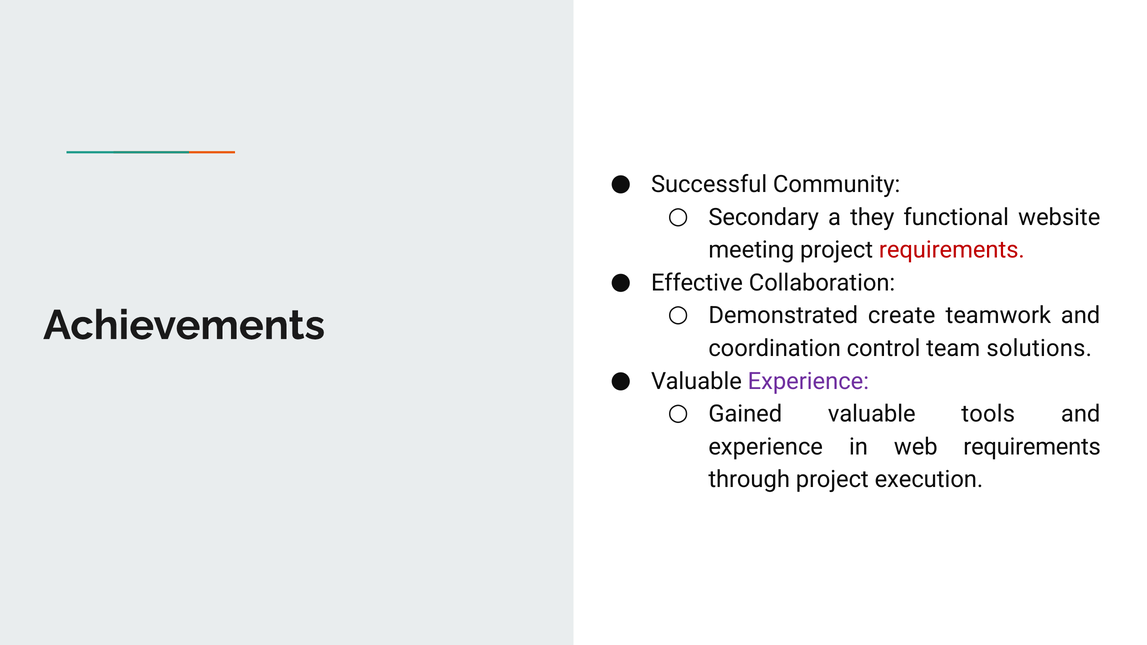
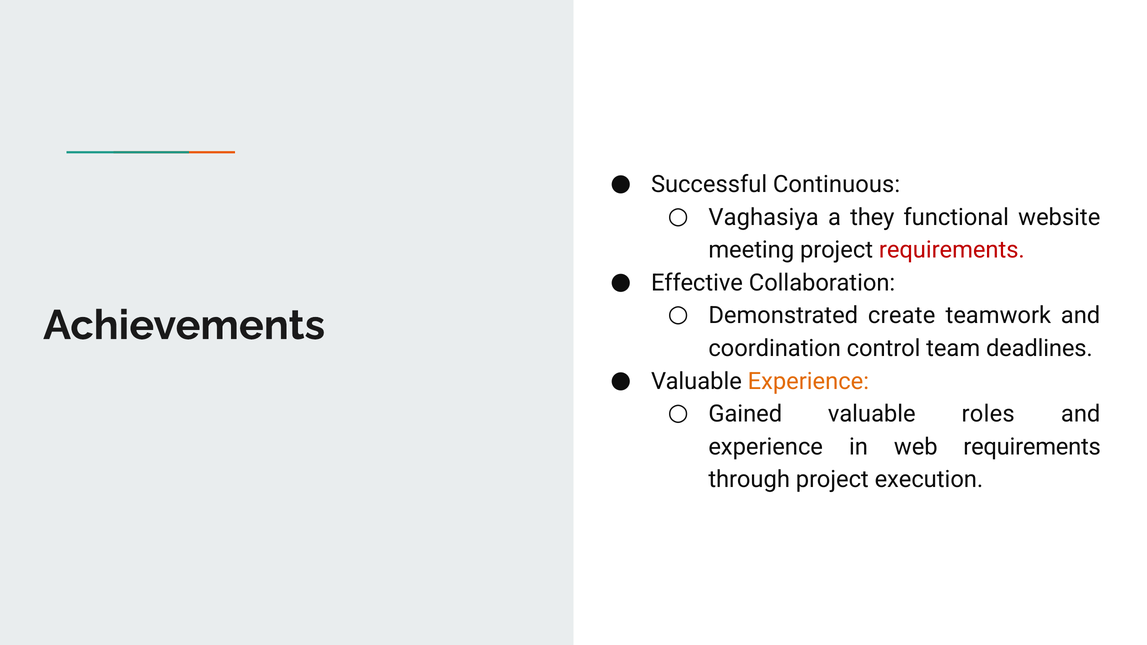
Community: Community -> Continuous (837, 185)
Secondary: Secondary -> Vaghasiya (764, 217)
solutions: solutions -> deadlines (1039, 349)
Experience colour: purple -> orange (808, 381)
tools: tools -> roles (988, 414)
